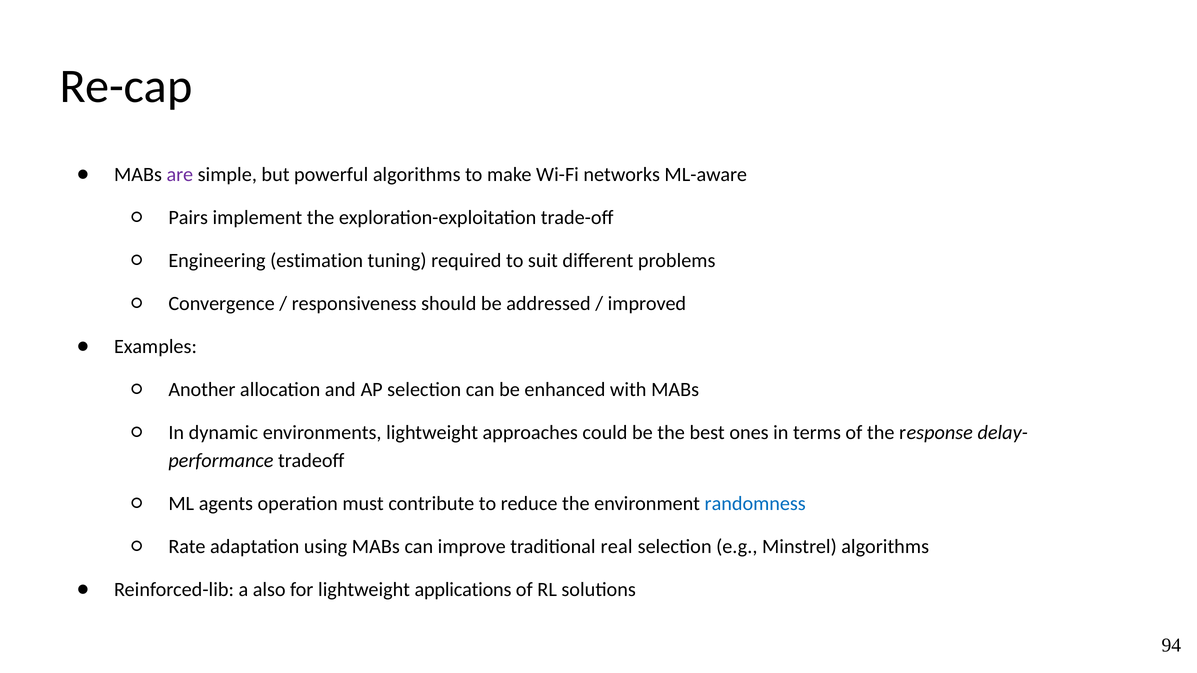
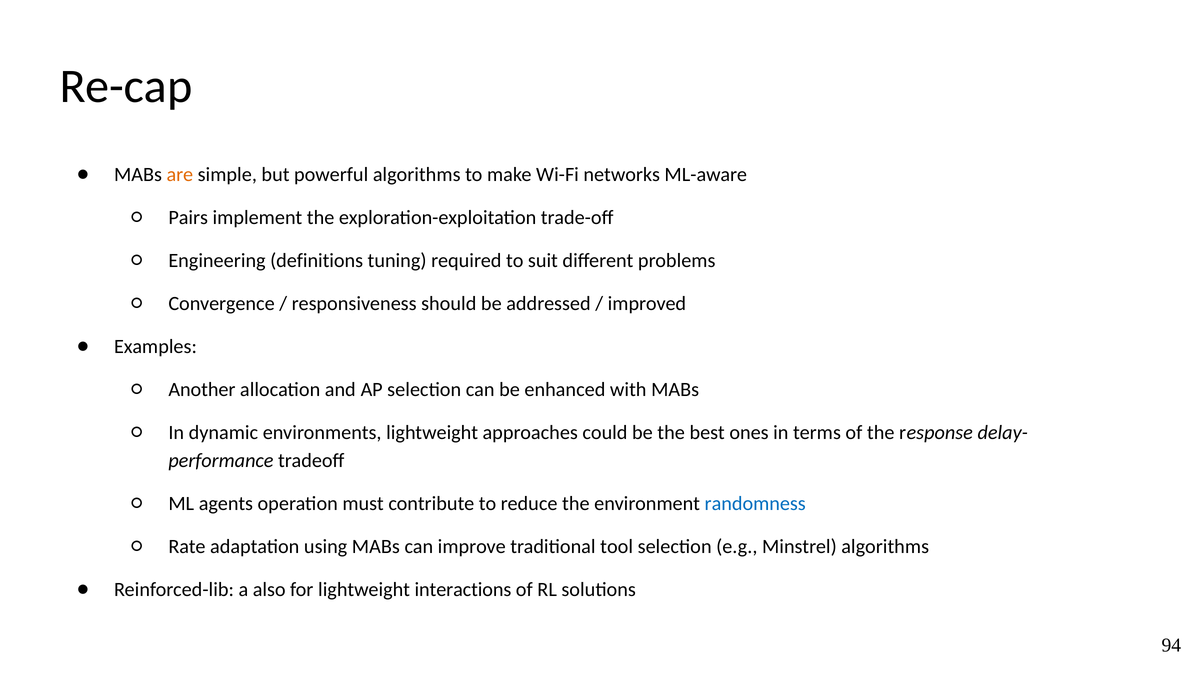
are colour: purple -> orange (180, 175)
estimation: estimation -> definitions (317, 261)
real: real -> tool (617, 547)
applications: applications -> interactions (463, 590)
